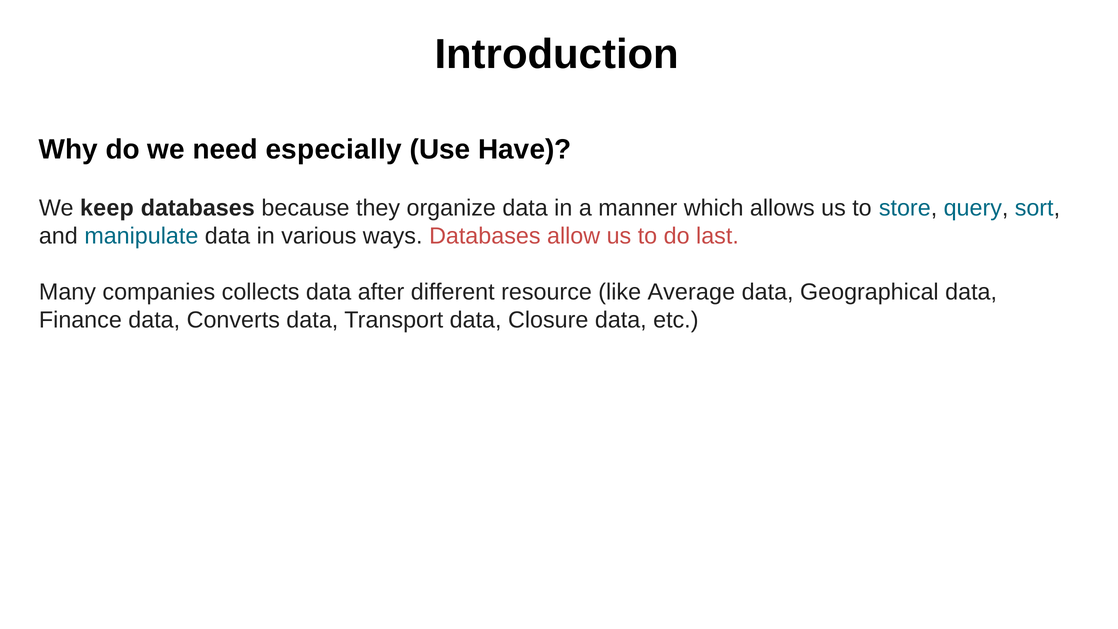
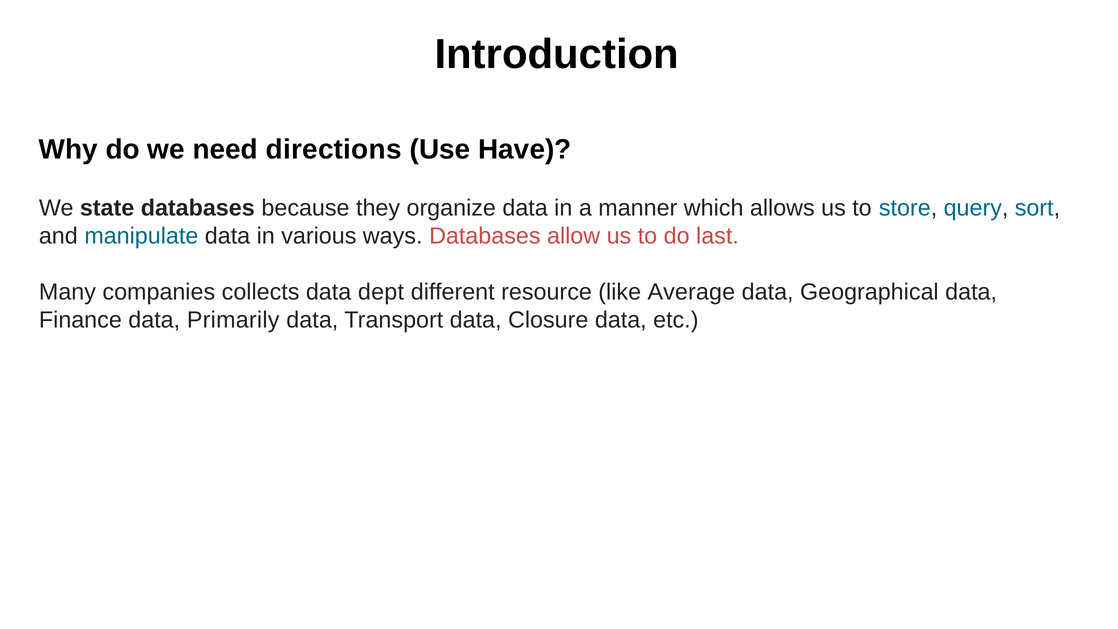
especially: especially -> directions (334, 150)
keep: keep -> state (107, 208)
after: after -> dept (381, 292)
Converts: Converts -> Primarily (233, 320)
